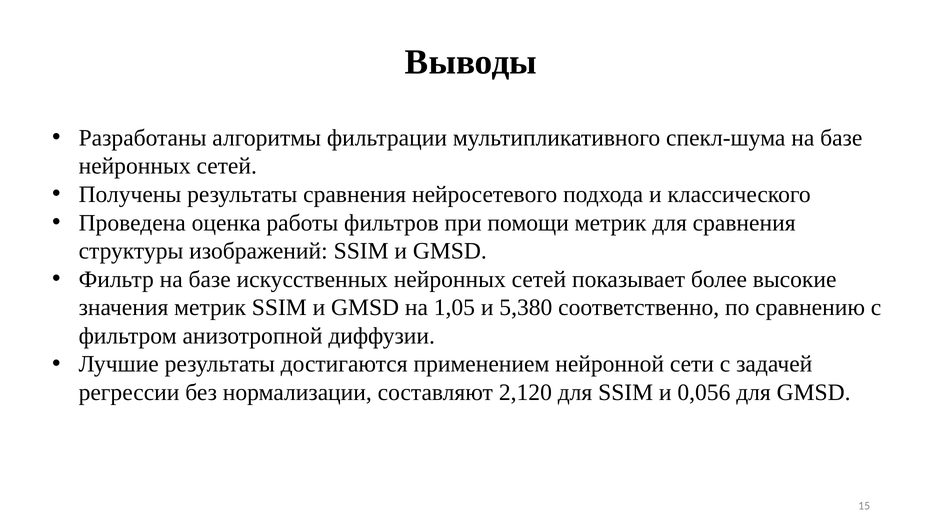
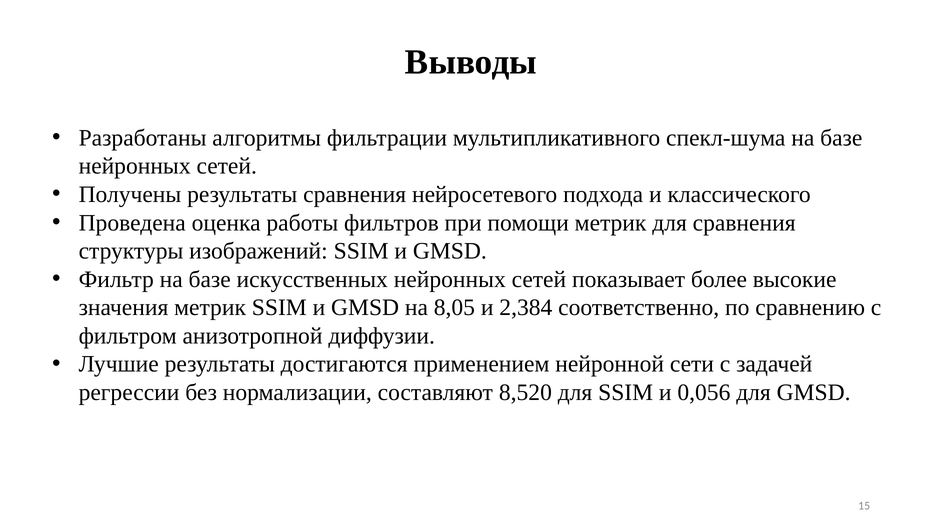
1,05: 1,05 -> 8,05 (454, 307)
5,380: 5,380 -> 2,384 (526, 307)
2,120: 2,120 -> 8,520 (525, 392)
